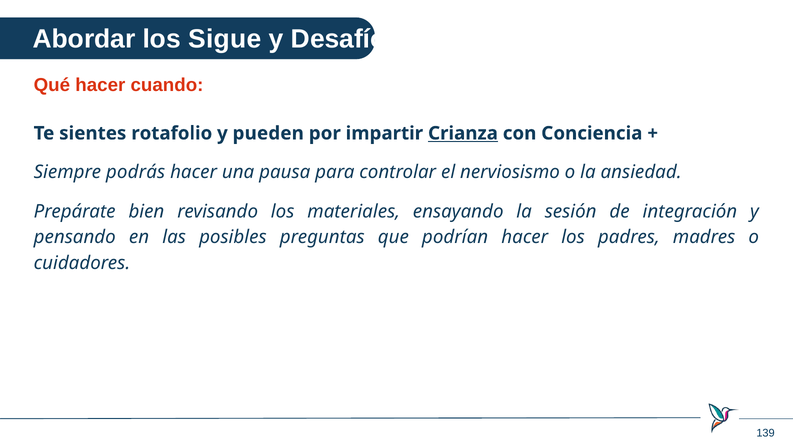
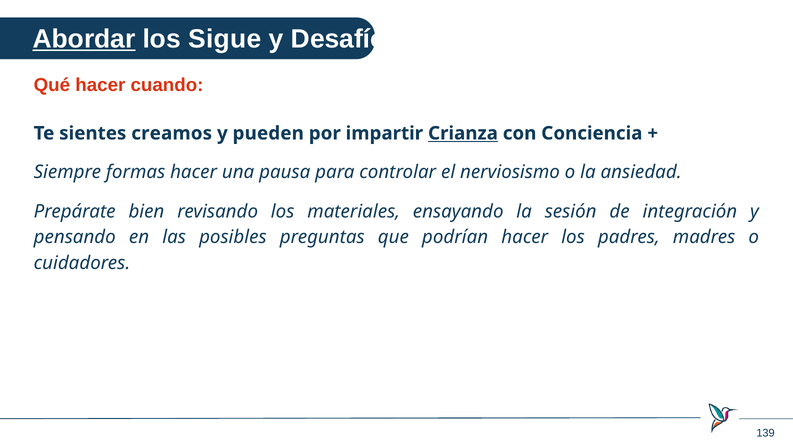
Abordar underline: none -> present (84, 39)
rotafolio: rotafolio -> creamos (172, 133)
podrás: podrás -> formas (136, 172)
